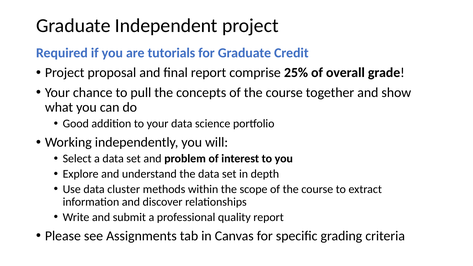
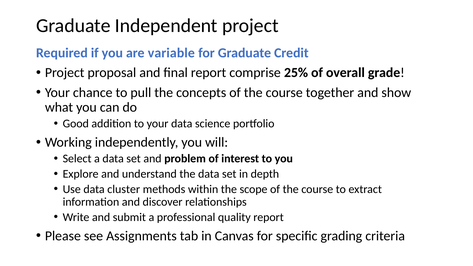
tutorials: tutorials -> variable (171, 53)
